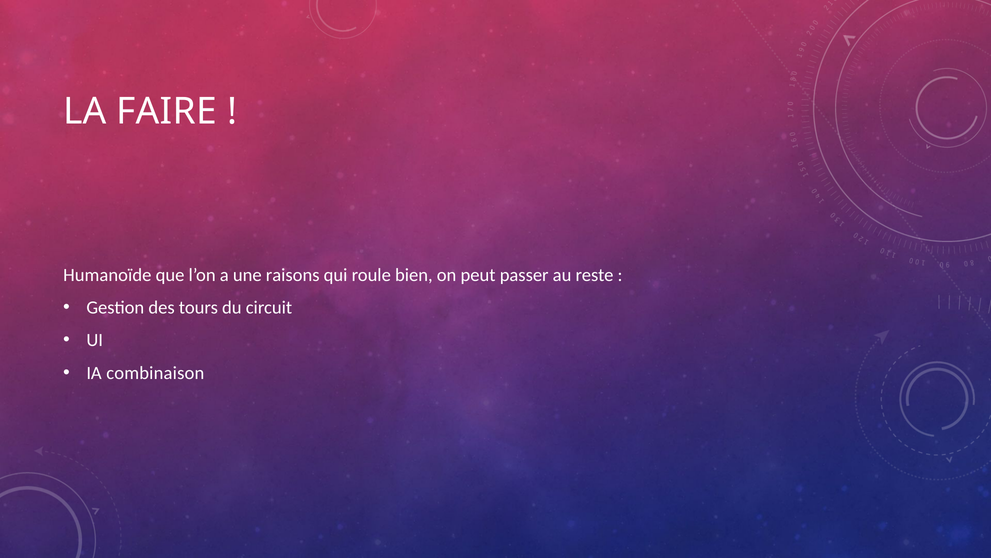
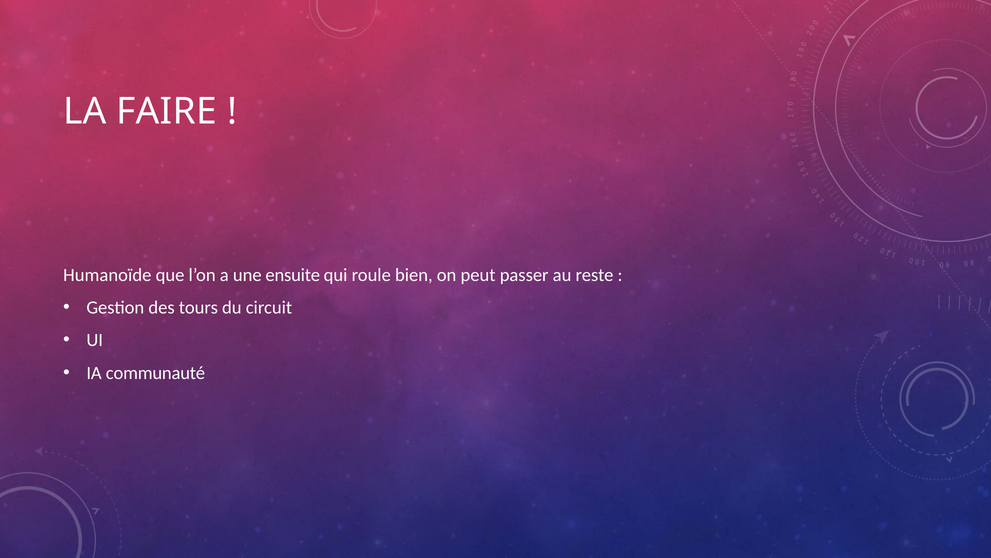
raisons: raisons -> ensuite (293, 275)
combinaison: combinaison -> communauté (155, 373)
